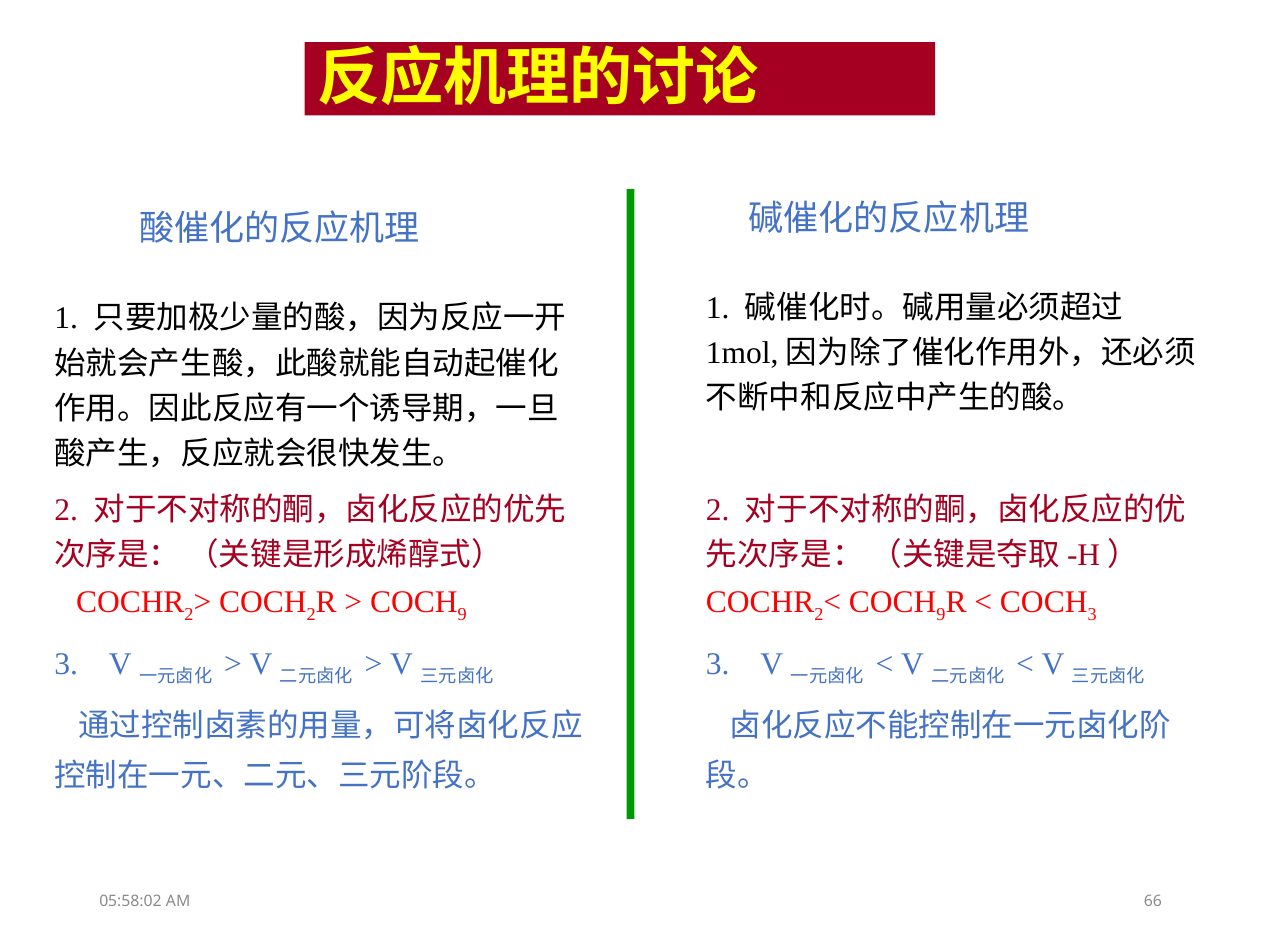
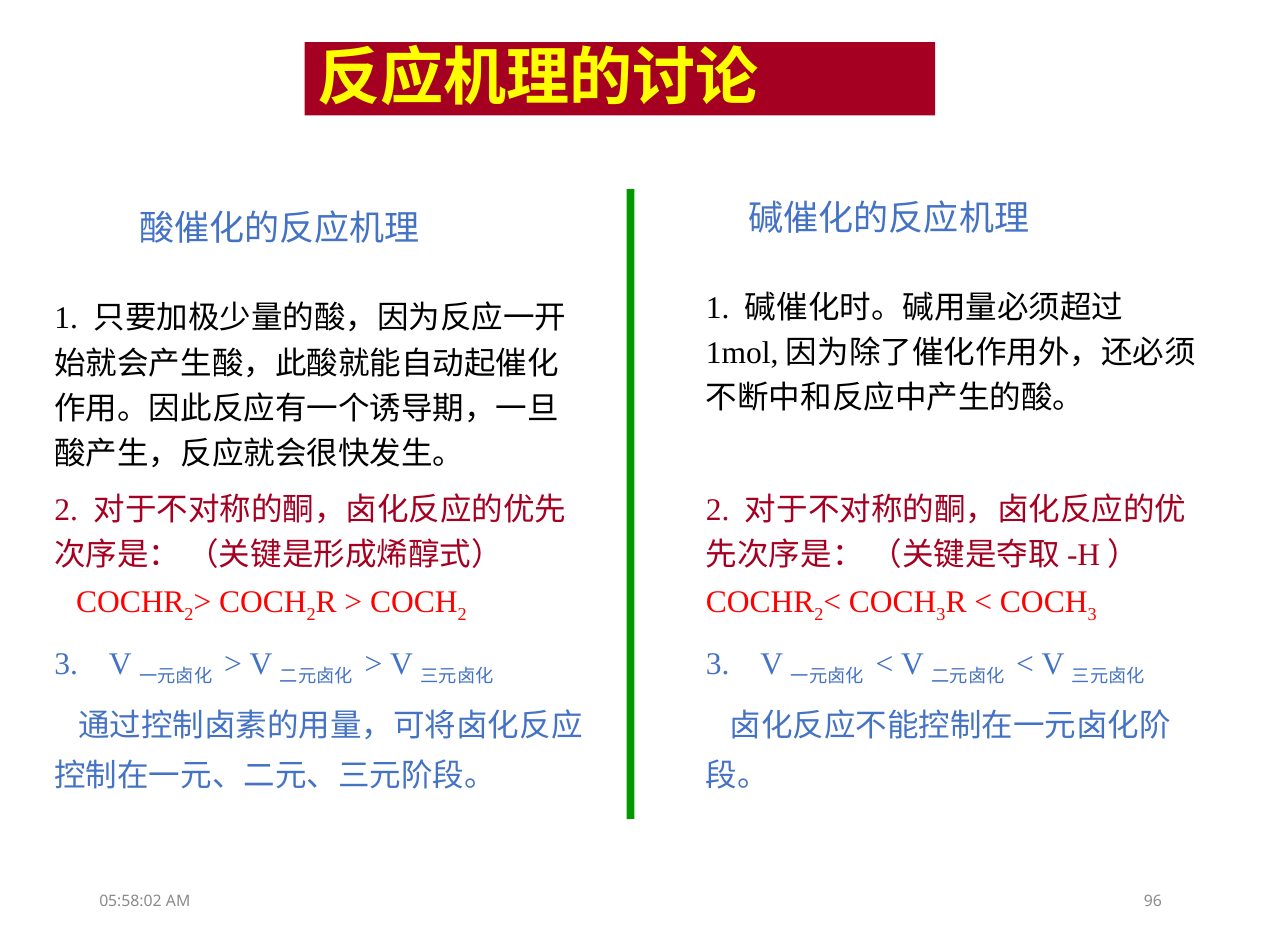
9: 9 -> 2 (462, 615)
9: 9 -> 3 (941, 615)
66: 66 -> 96 (1153, 902)
